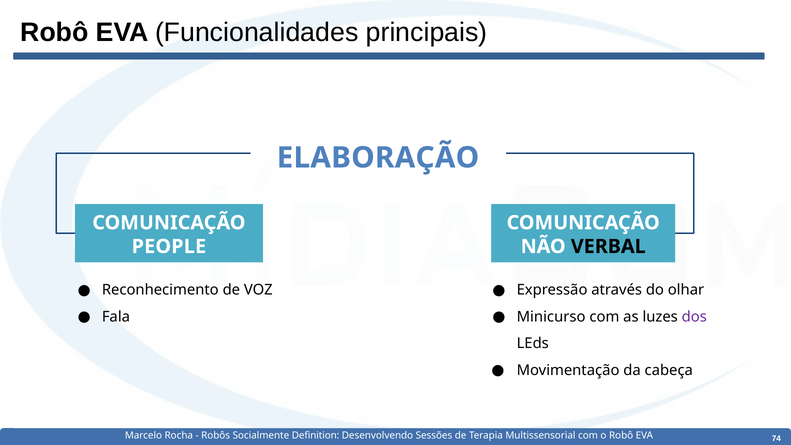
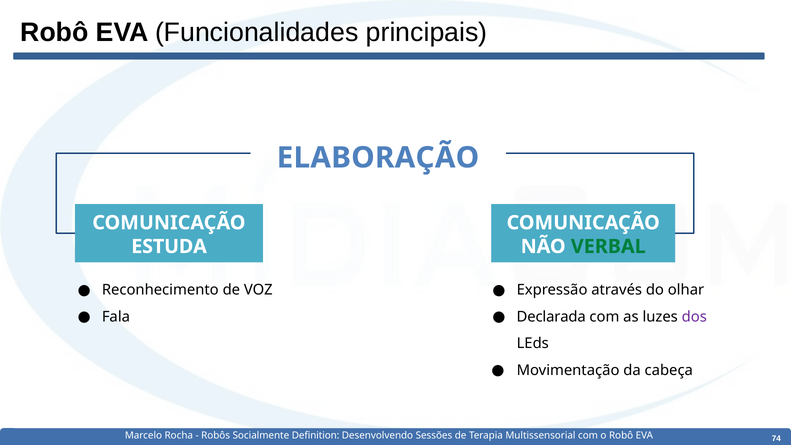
PEOPLE: PEOPLE -> ESTUDA (169, 246)
VERBAL colour: black -> green (608, 246)
Minicurso: Minicurso -> Declarada (551, 317)
